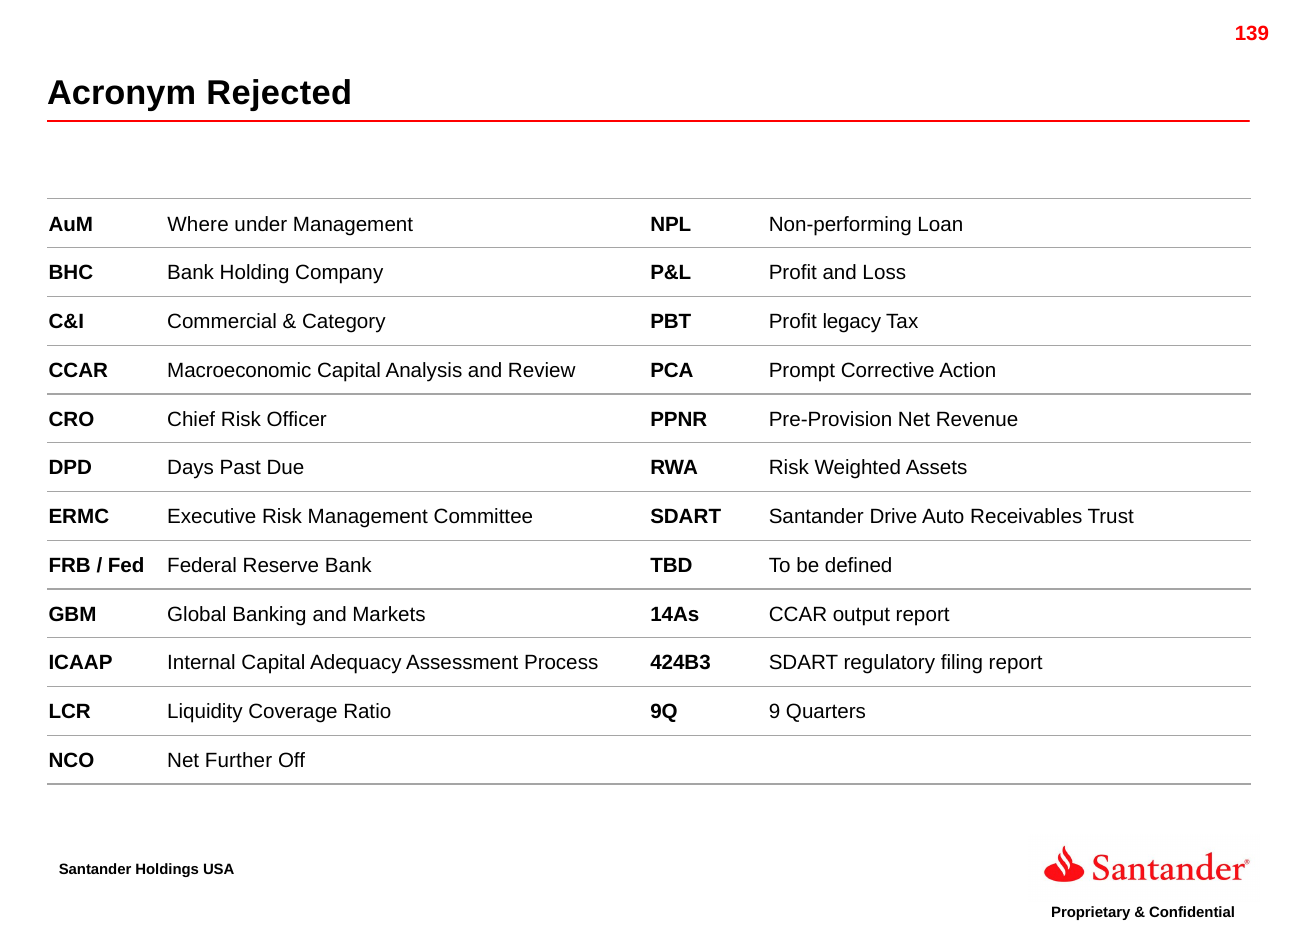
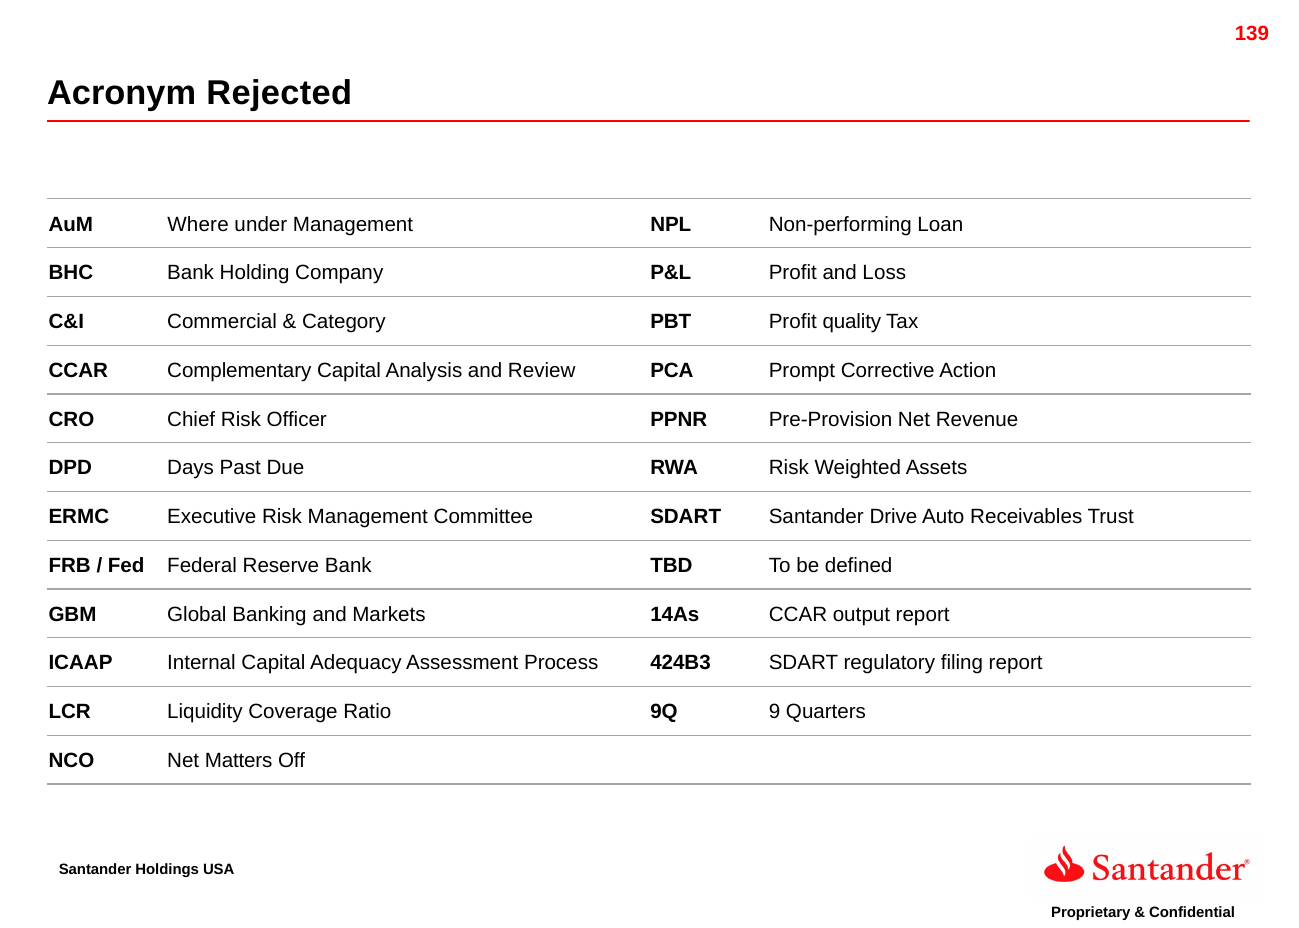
legacy: legacy -> quality (852, 322)
Macroeconomic: Macroeconomic -> Complementary (239, 370)
Further: Further -> Matters (239, 760)
